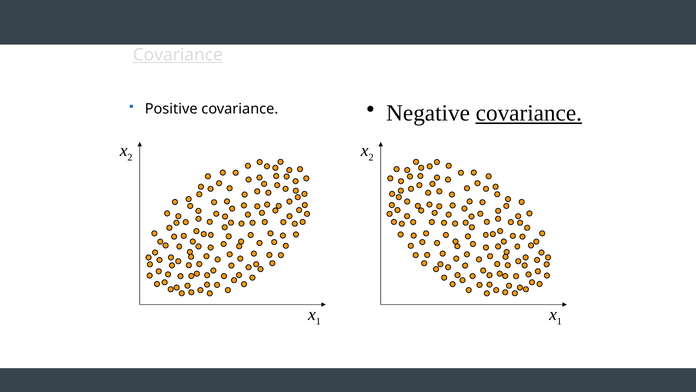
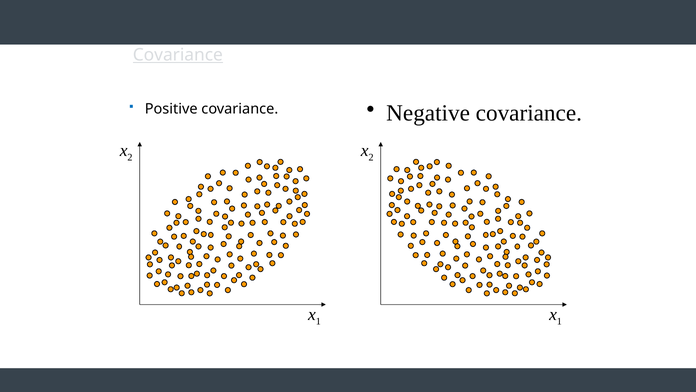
covariance underline: present -> none (529, 113)
